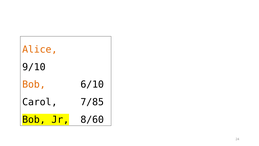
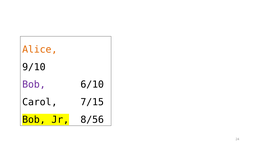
Bob colour: orange -> purple (34, 84)
7/85: 7/85 -> 7/15 (92, 102)
8/60: 8/60 -> 8/56 (92, 119)
